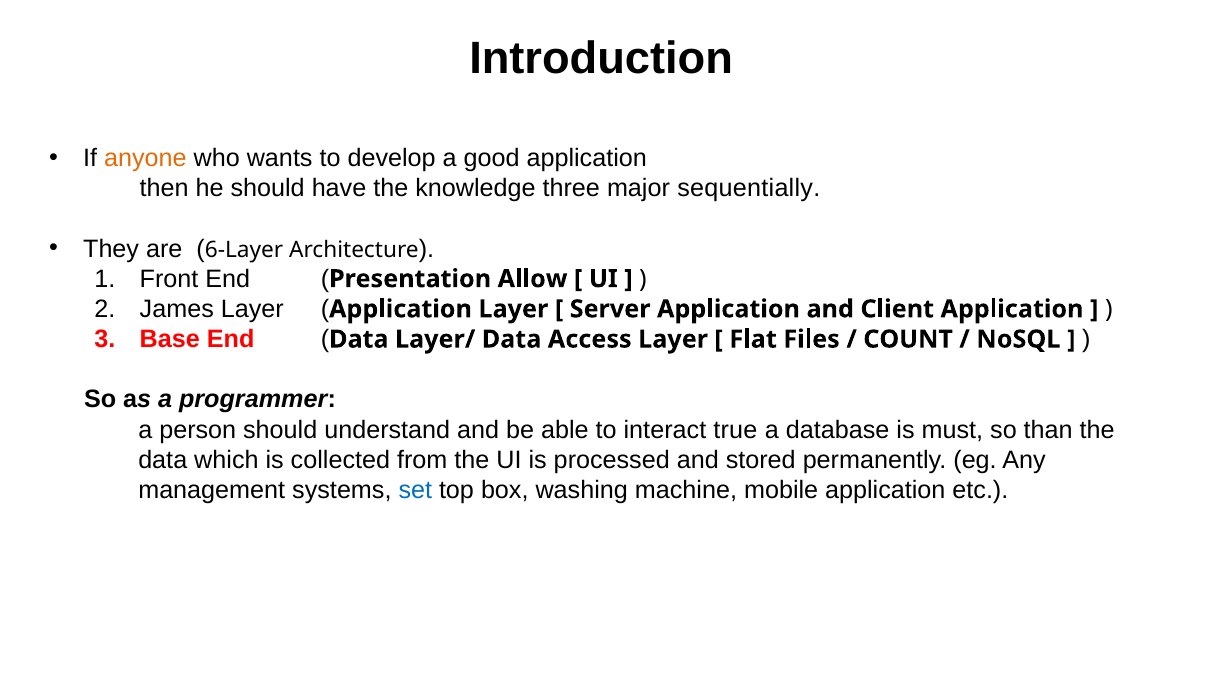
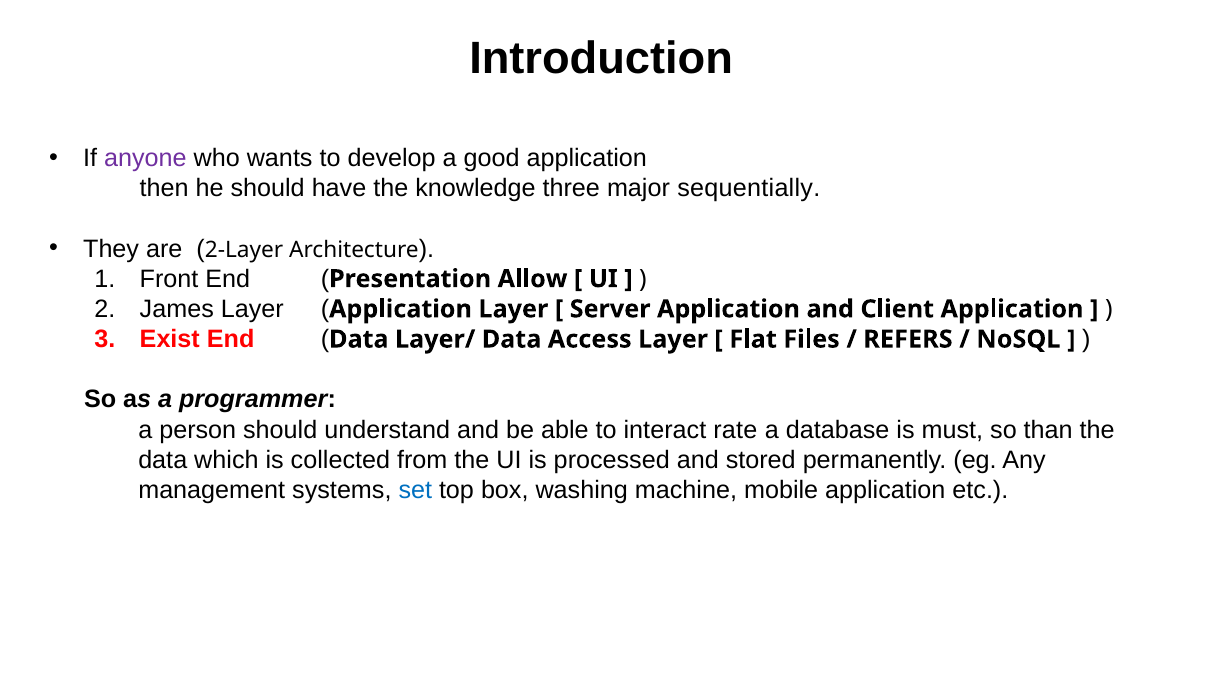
anyone colour: orange -> purple (145, 158)
6-Layer: 6-Layer -> 2-Layer (244, 250)
Base: Base -> Exist (170, 339)
COUNT: COUNT -> REFERS (908, 339)
true: true -> rate (735, 430)
